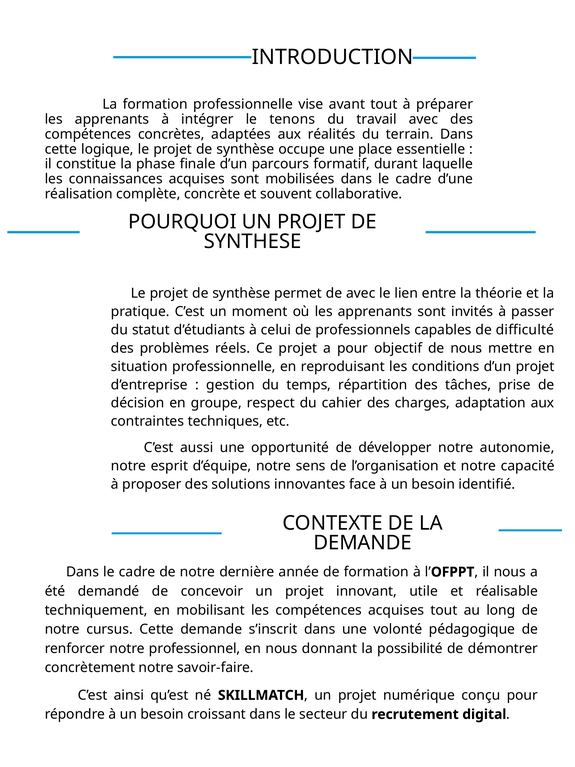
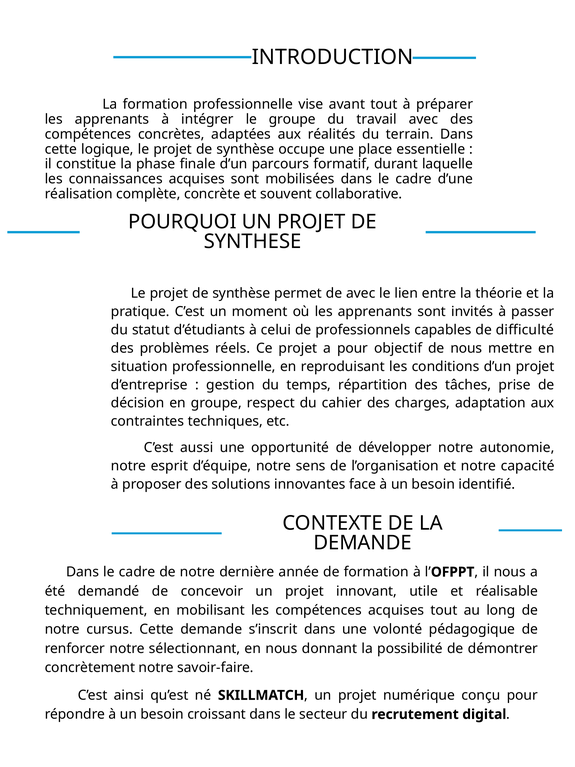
le tenons: tenons -> groupe (292, 119)
professionnel: professionnel -> sélectionnant (195, 648)
